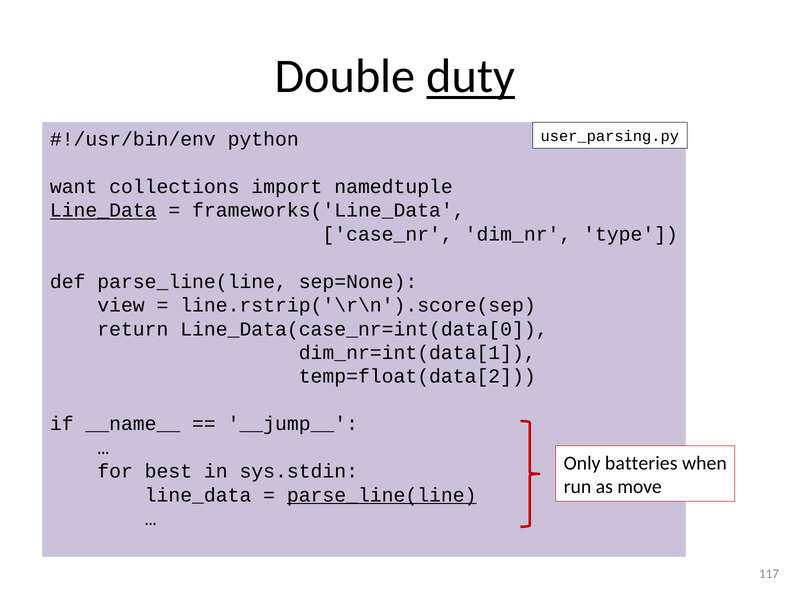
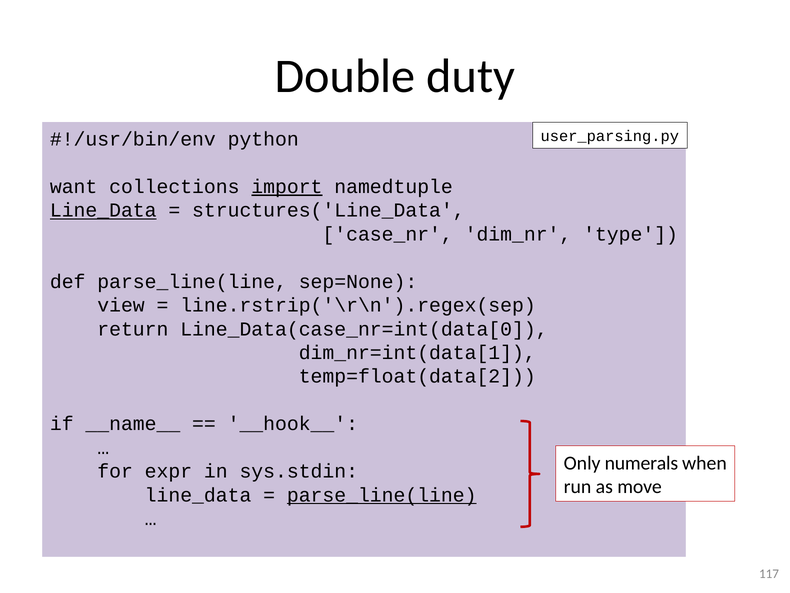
duty underline: present -> none (471, 76)
import underline: none -> present (287, 187)
frameworks('Line_Data: frameworks('Line_Data -> structures('Line_Data (328, 210)
line.rstrip('\r\n').score(sep: line.rstrip('\r\n').score(sep -> line.rstrip('\r\n').regex(sep (358, 305)
__jump__: __jump__ -> __hook__ (293, 424)
batteries: batteries -> numerals (641, 463)
best: best -> expr (168, 471)
